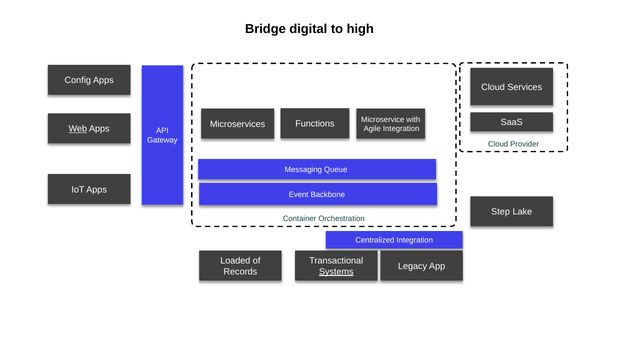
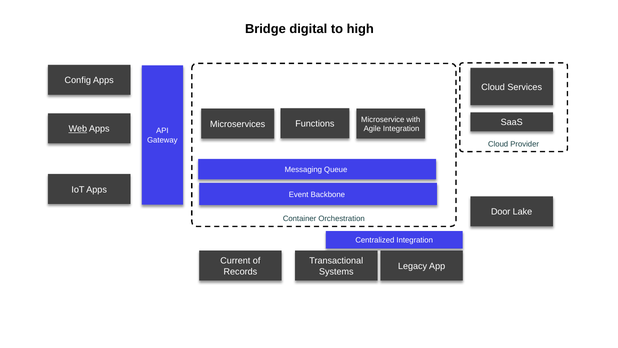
Step: Step -> Door (501, 212)
Loaded: Loaded -> Current (235, 260)
Systems underline: present -> none (336, 271)
